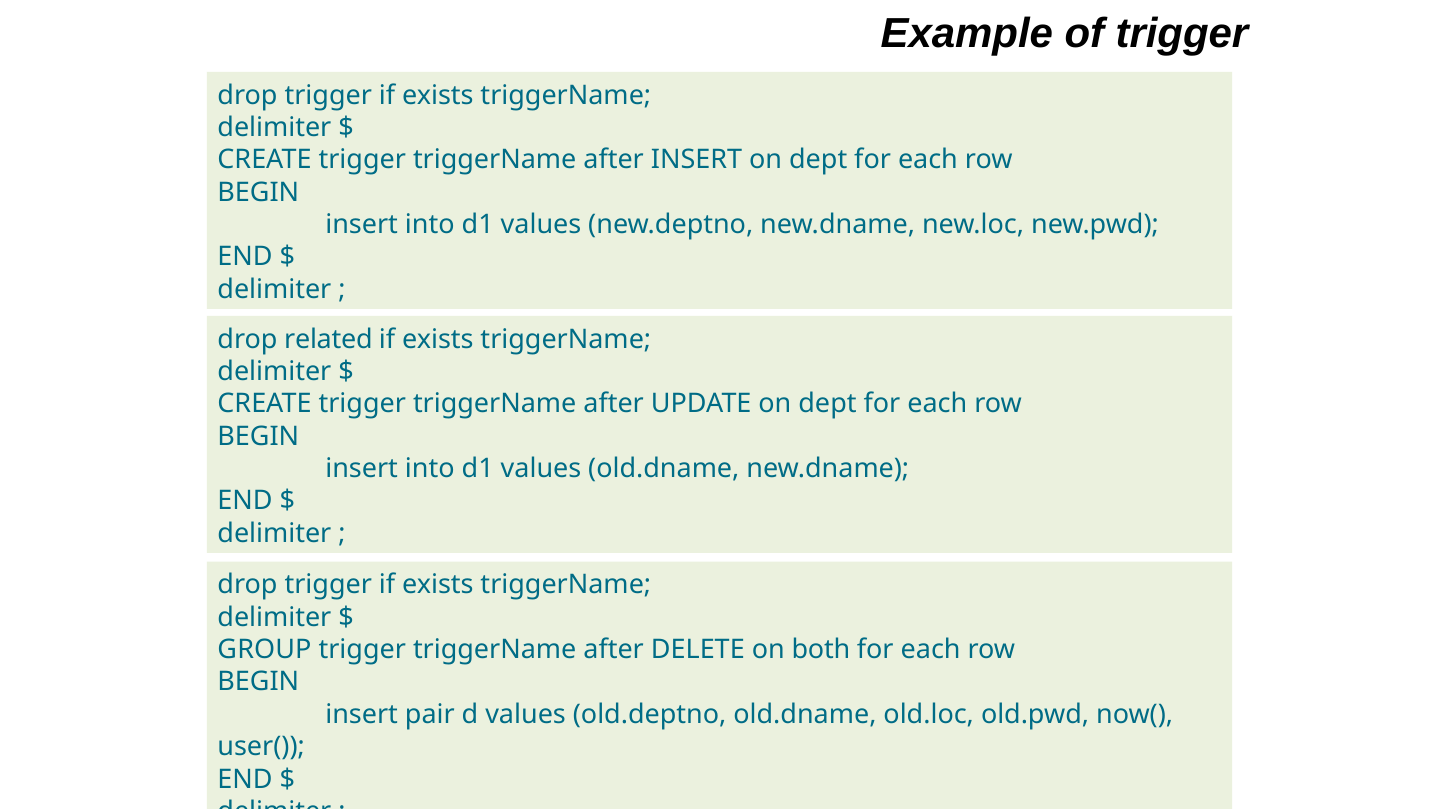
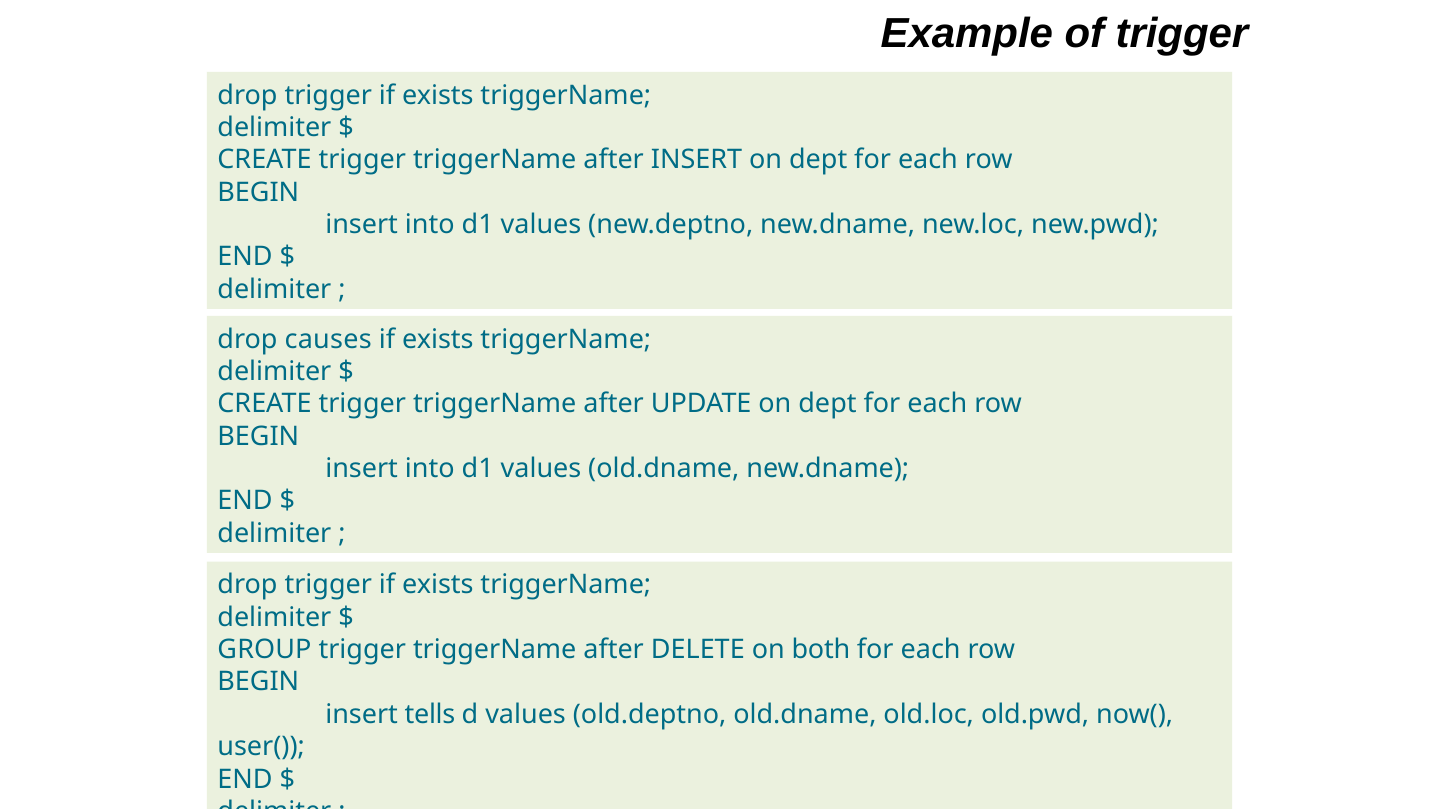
related: related -> causes (328, 339)
pair: pair -> tells (430, 715)
